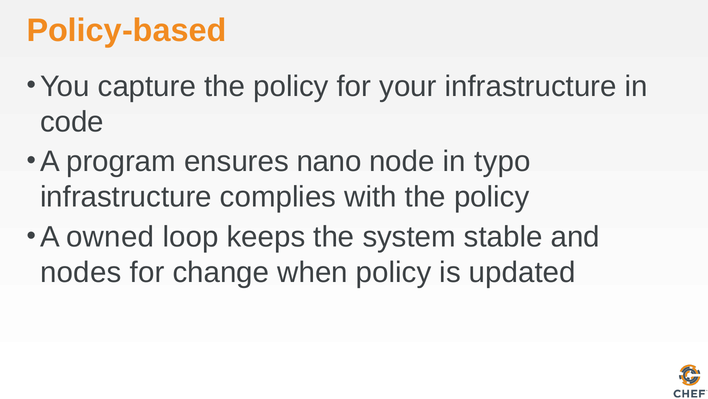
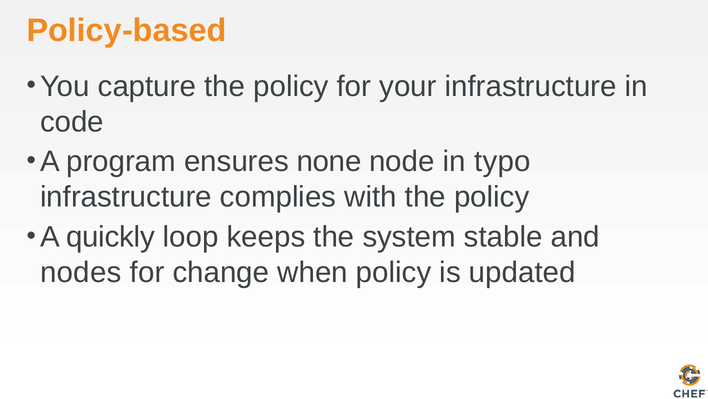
nano: nano -> none (329, 161)
owned: owned -> quickly (110, 237)
